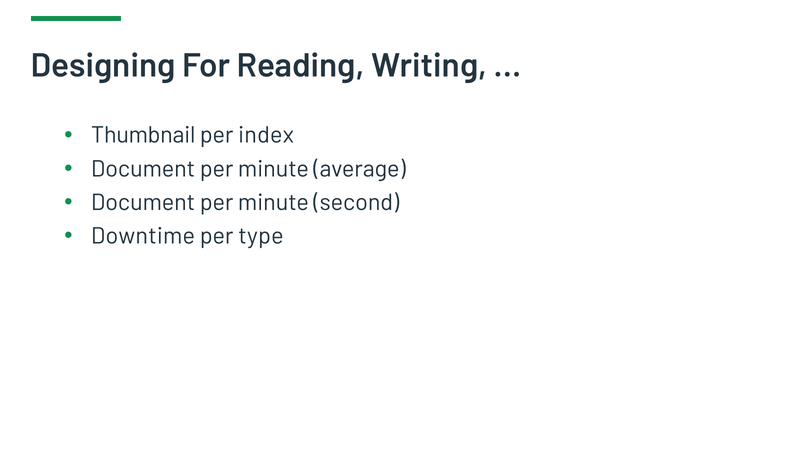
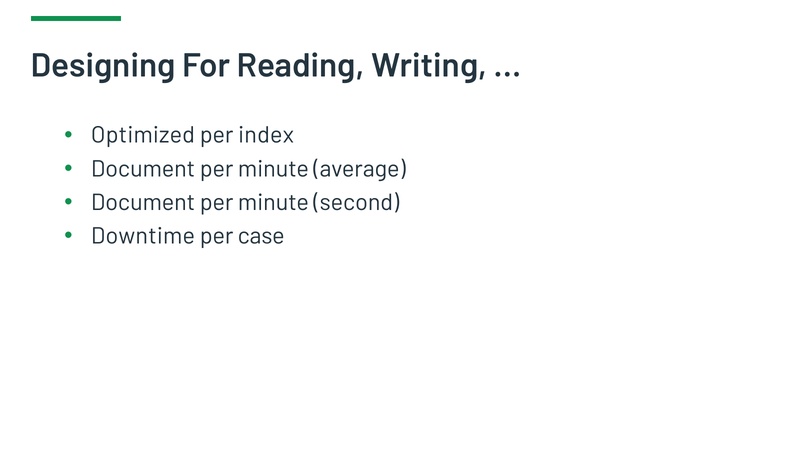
Thumbnail: Thumbnail -> Optimized (143, 135)
type: type -> case (261, 236)
